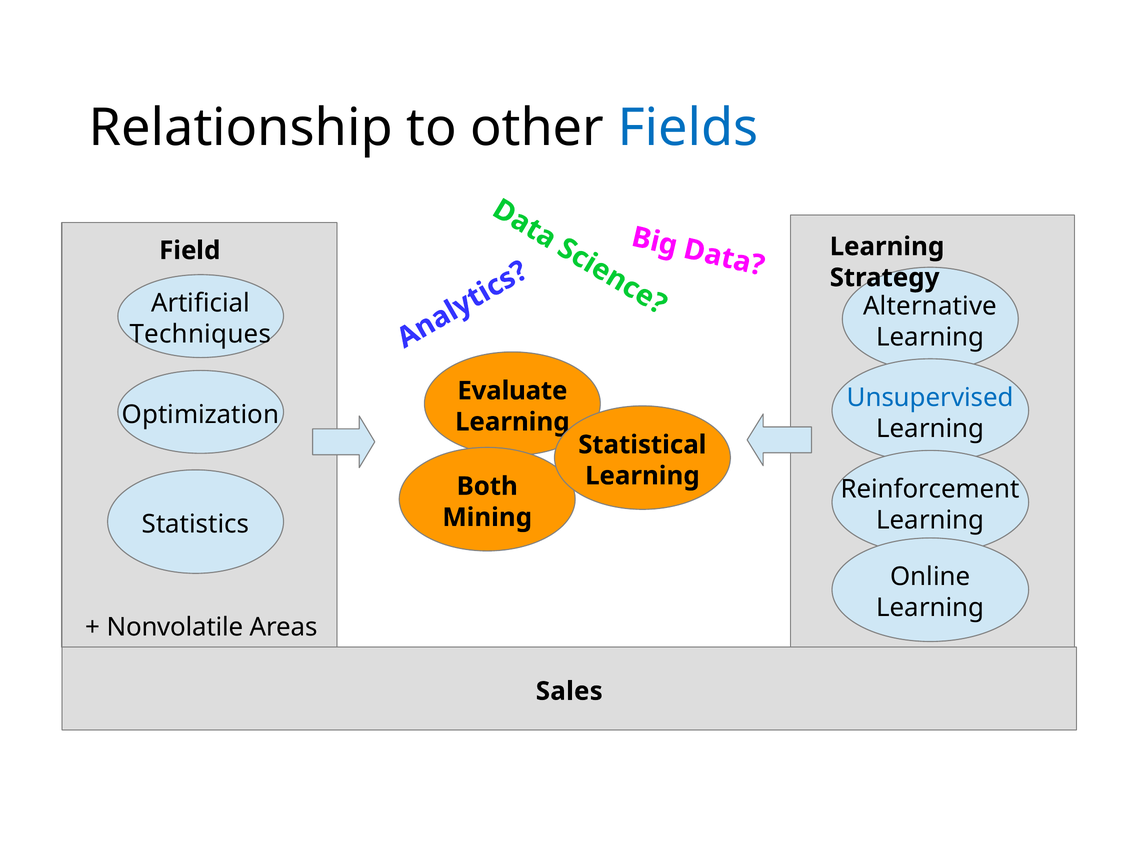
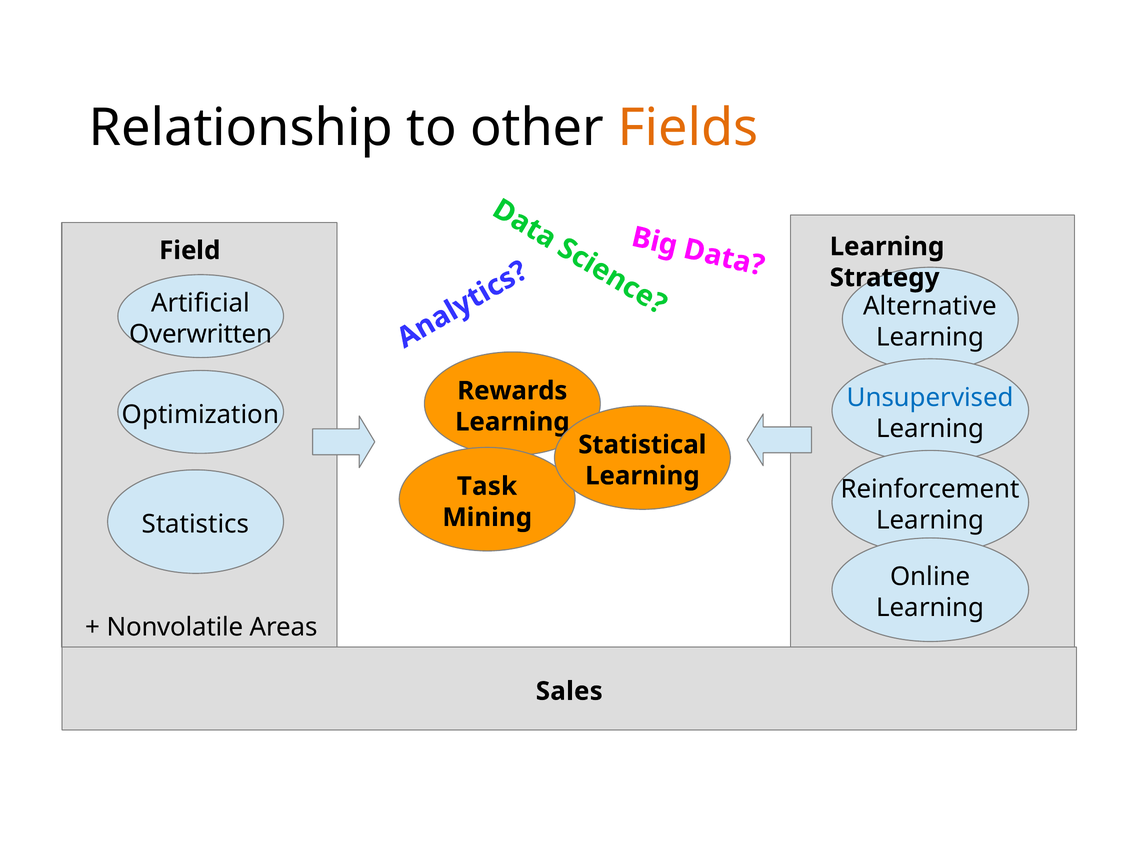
Fields colour: blue -> orange (688, 128)
Techniques: Techniques -> Overwritten (201, 334)
Evaluate: Evaluate -> Rewards (512, 391)
Both: Both -> Task (487, 486)
